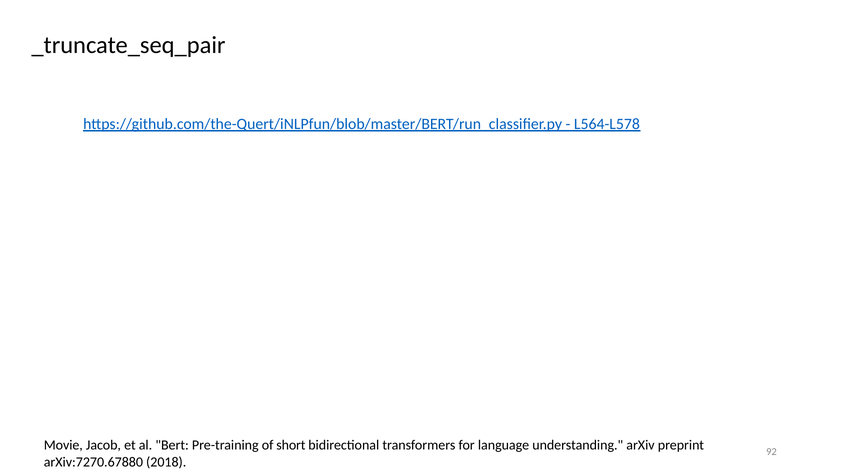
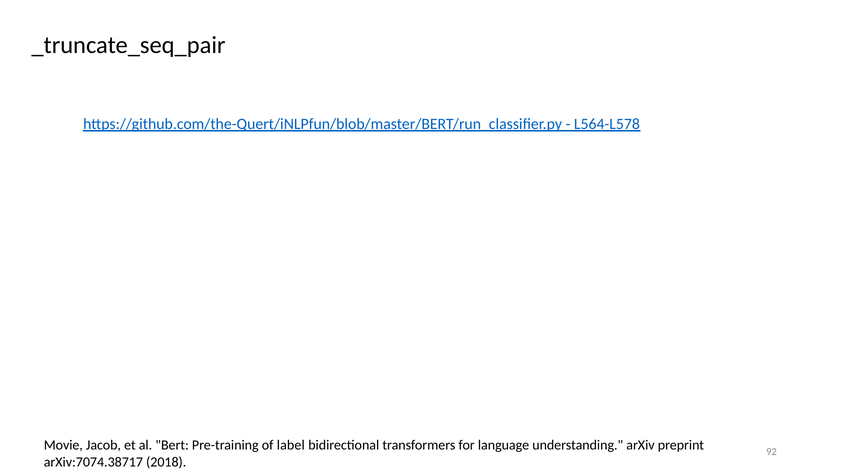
short: short -> label (291, 445)
arXiv:7270.67880: arXiv:7270.67880 -> arXiv:7074.38717 (93, 462)
